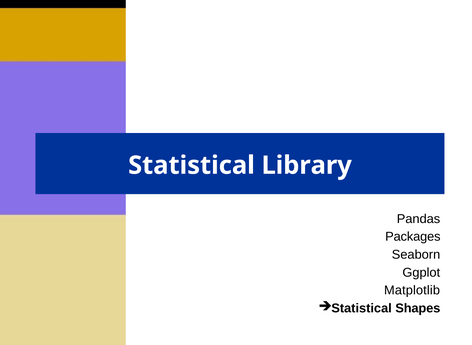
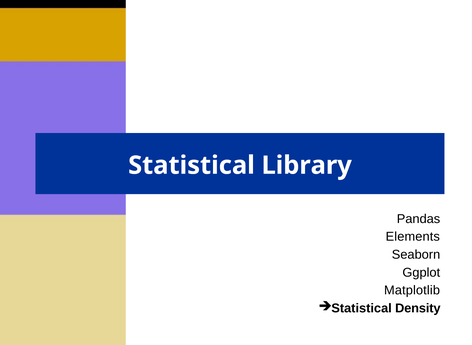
Packages: Packages -> Elements (413, 237)
Shapes: Shapes -> Density (418, 309)
